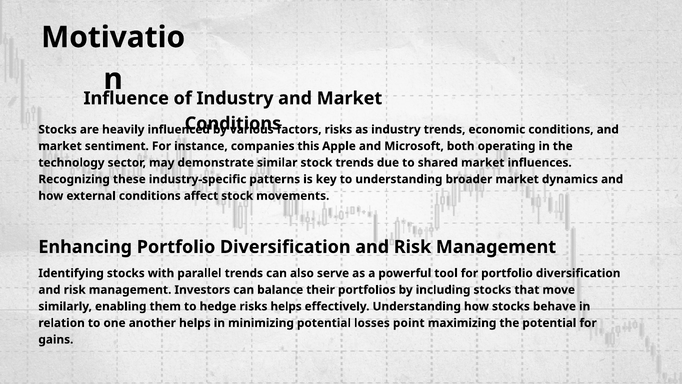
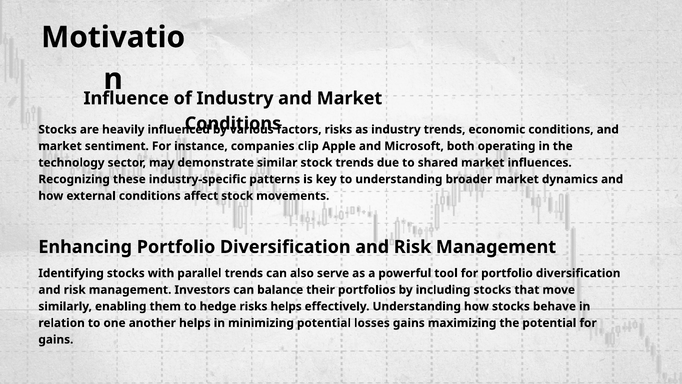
this: this -> clip (308, 146)
losses point: point -> gains (409, 323)
